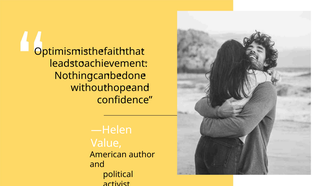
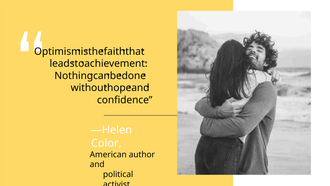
Value: Value -> Color (106, 143)
